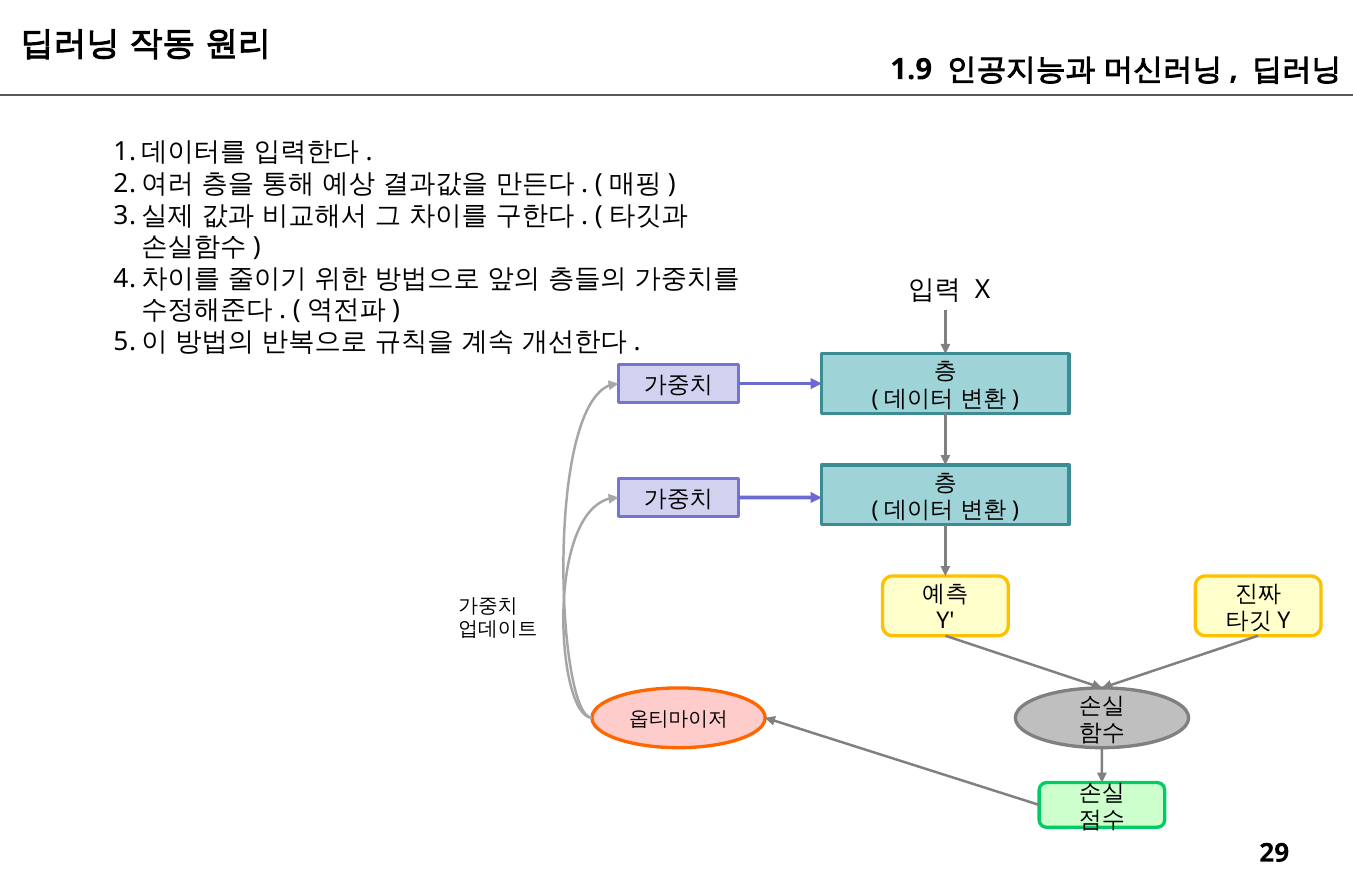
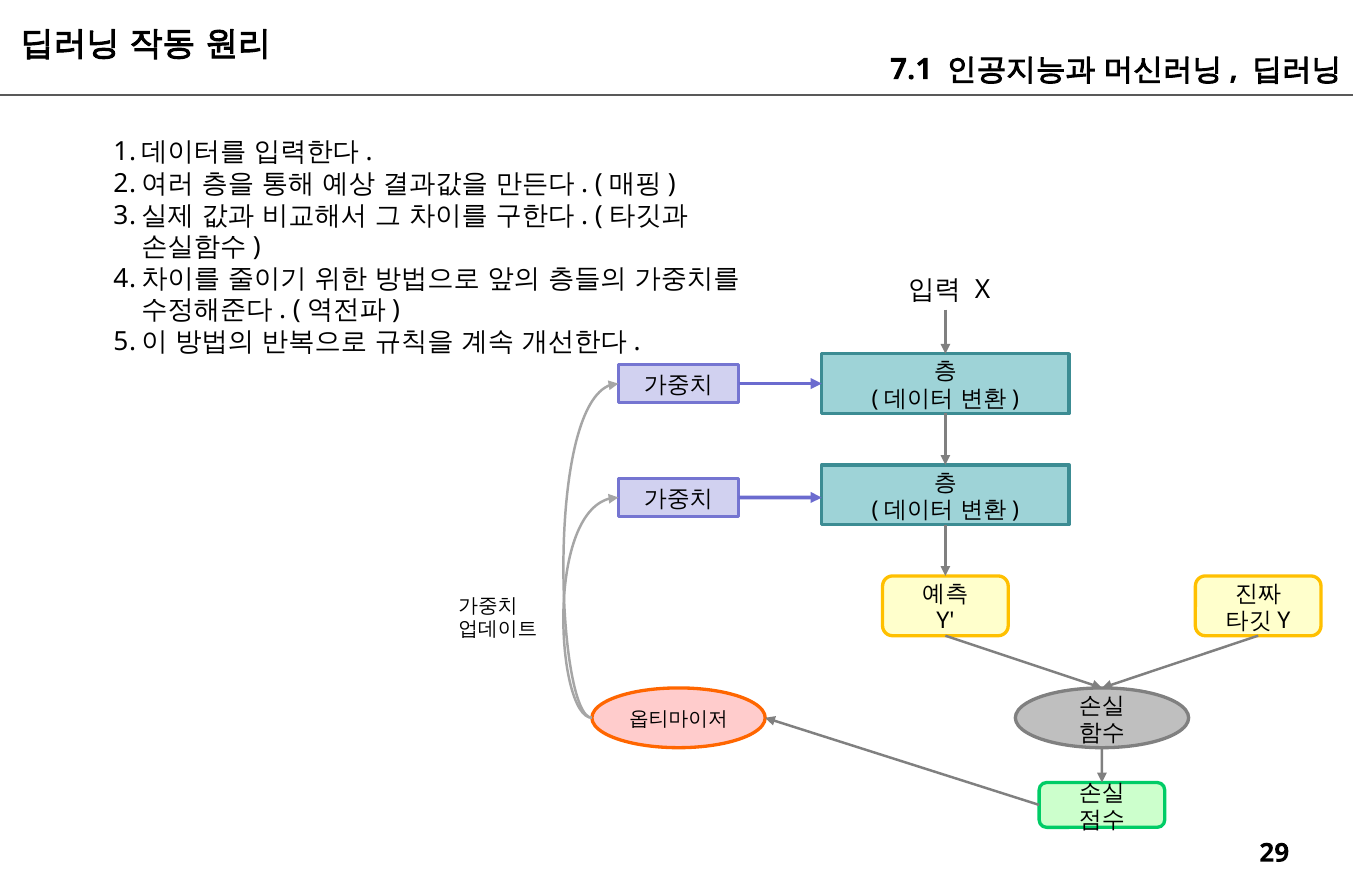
1.9: 1.9 -> 7.1 (911, 69)
